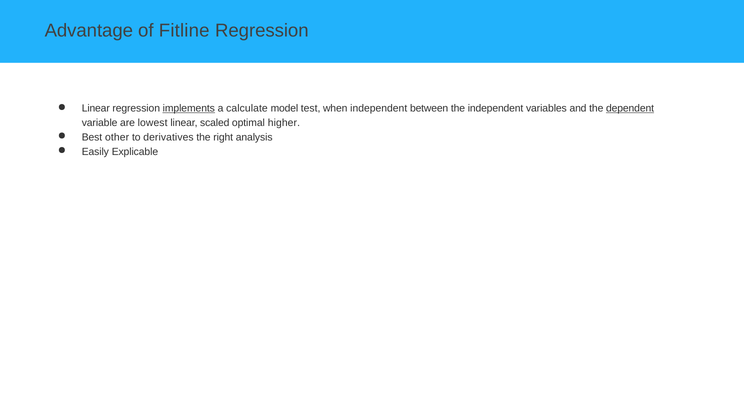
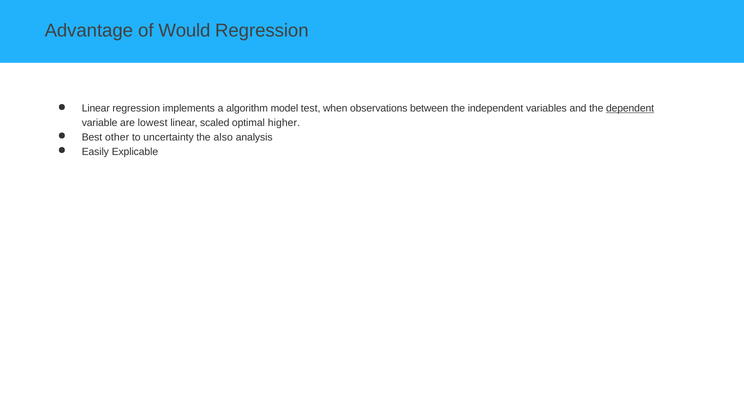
Fitline: Fitline -> Would (184, 31)
implements underline: present -> none (189, 109)
calculate: calculate -> algorithm (247, 109)
when independent: independent -> observations (379, 109)
derivatives: derivatives -> uncertainty (169, 137)
right: right -> also (223, 137)
